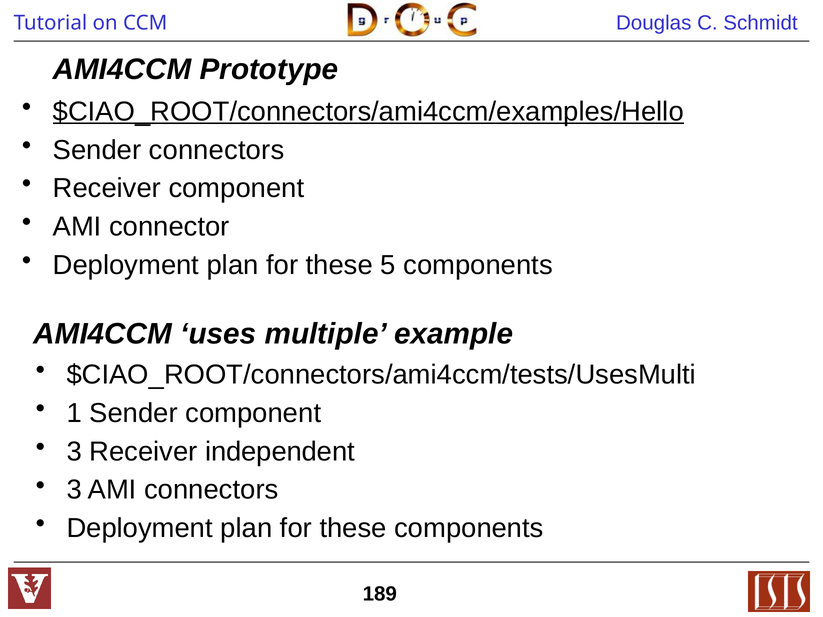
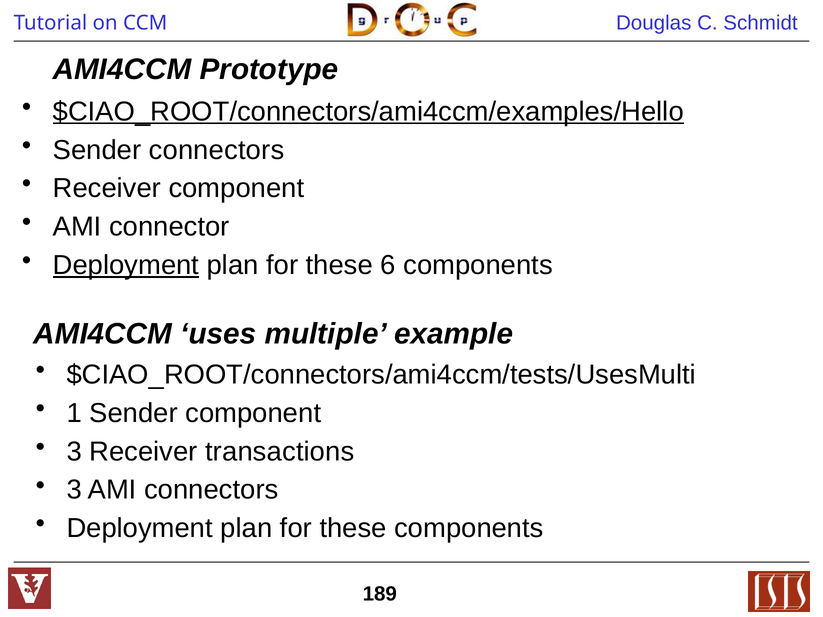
Deployment underline: none -> present (126, 265)
5: 5 -> 6 (388, 265)
independent: independent -> transactions (280, 452)
